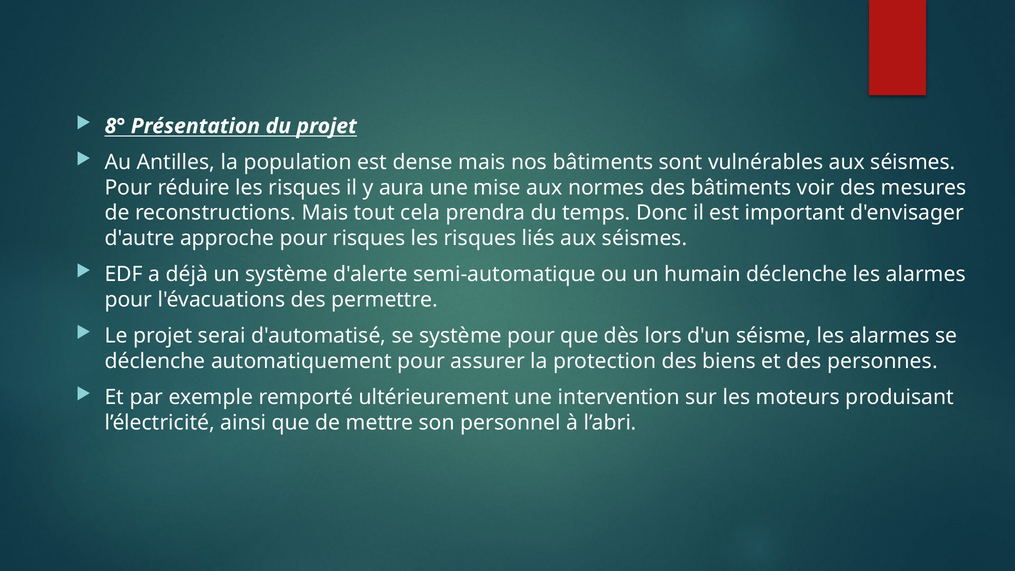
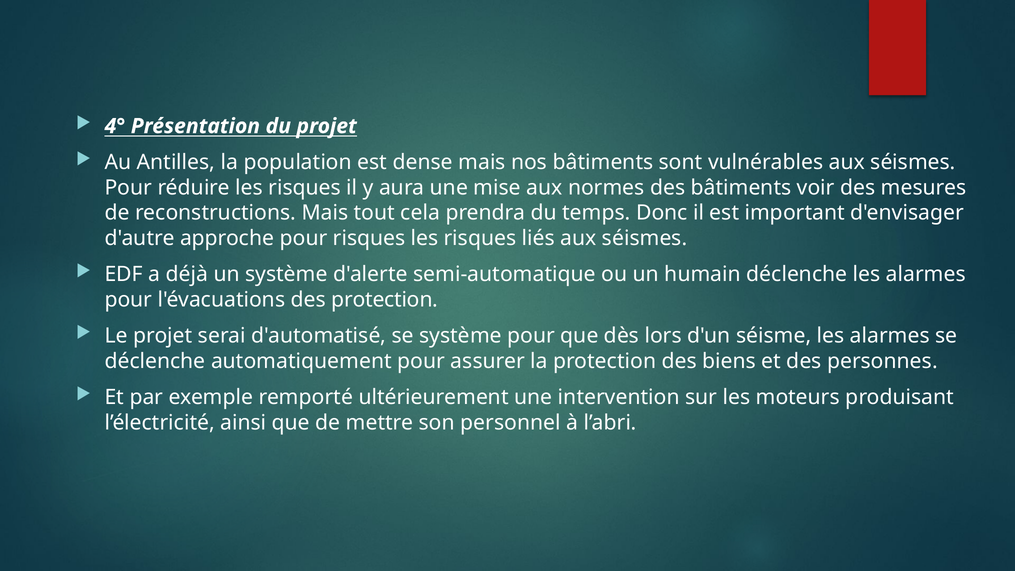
8°: 8° -> 4° (115, 126)
des permettre: permettre -> protection (385, 300)
